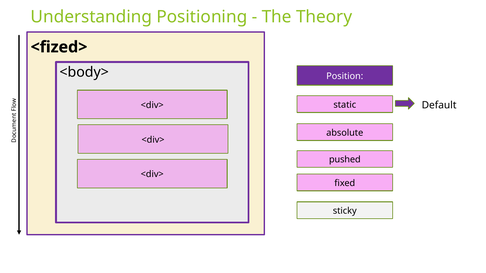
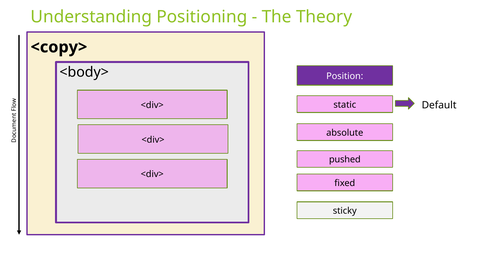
<fized>: <fized> -> <copy> (59, 47)
